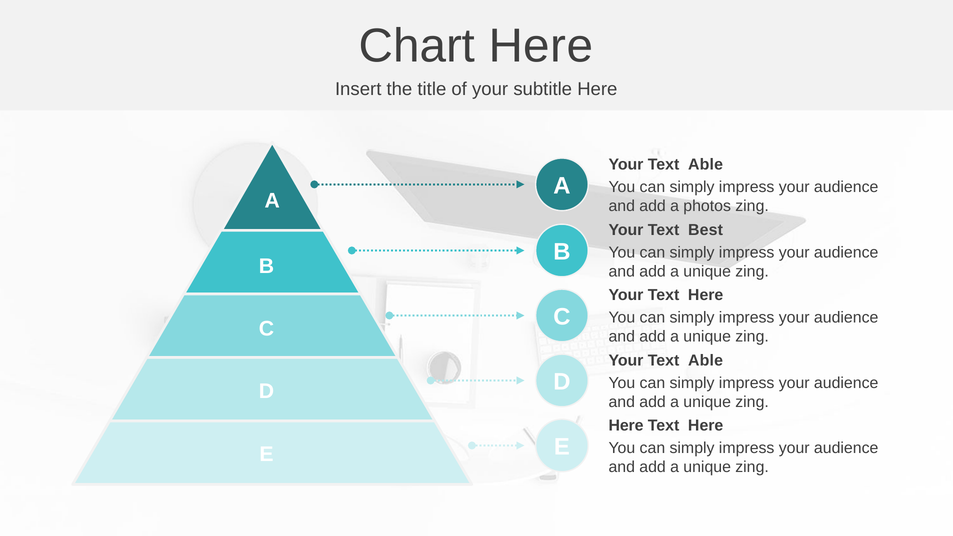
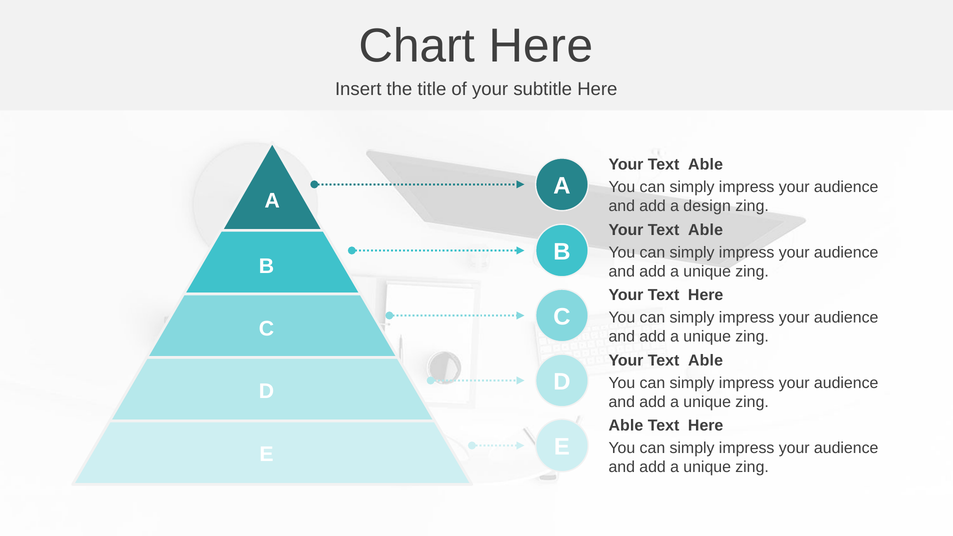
photos: photos -> design (707, 206)
Best: Best -> Able (706, 230)
Here: Here -> Able (626, 426)
